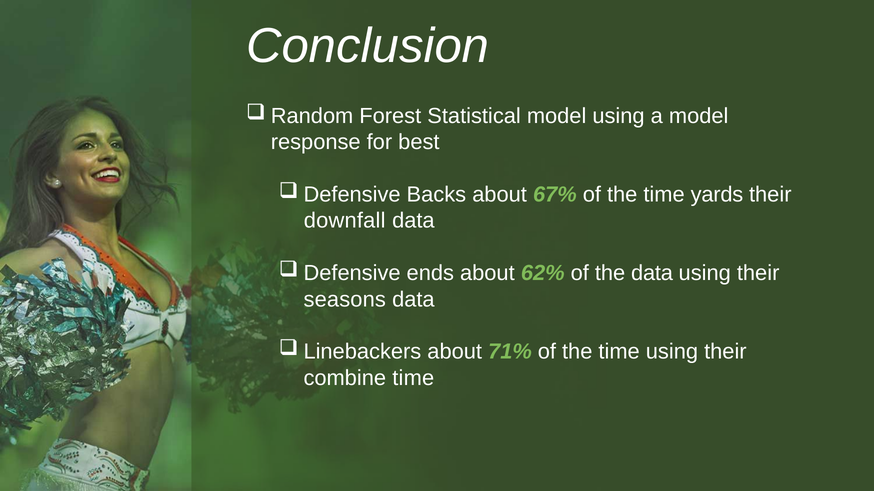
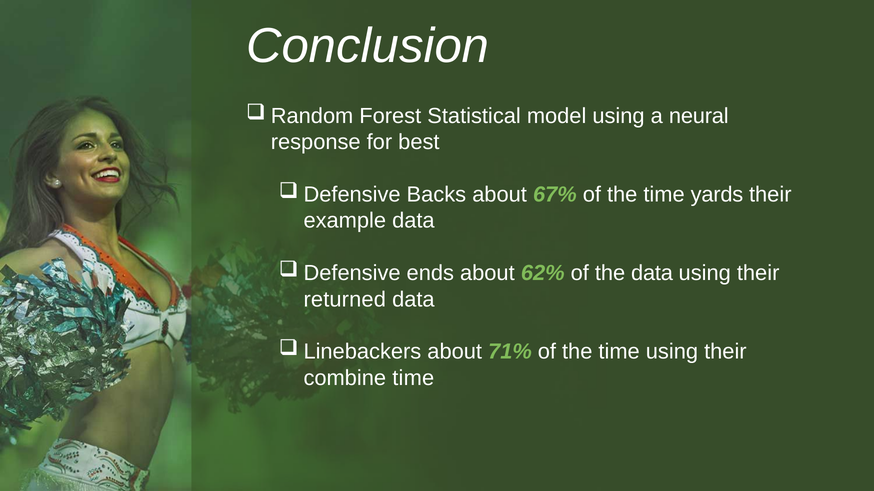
a model: model -> neural (699, 116)
downfall: downfall -> example (345, 221)
seasons: seasons -> returned (345, 300)
